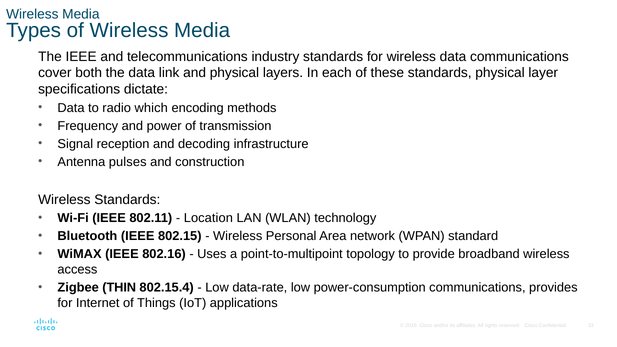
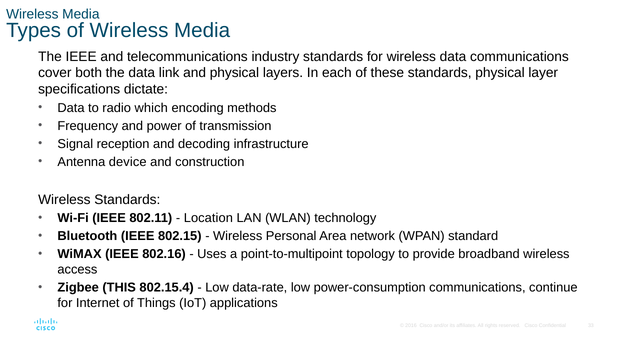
pulses: pulses -> device (128, 162)
THIN: THIN -> THIS (119, 288)
provides: provides -> continue (553, 288)
